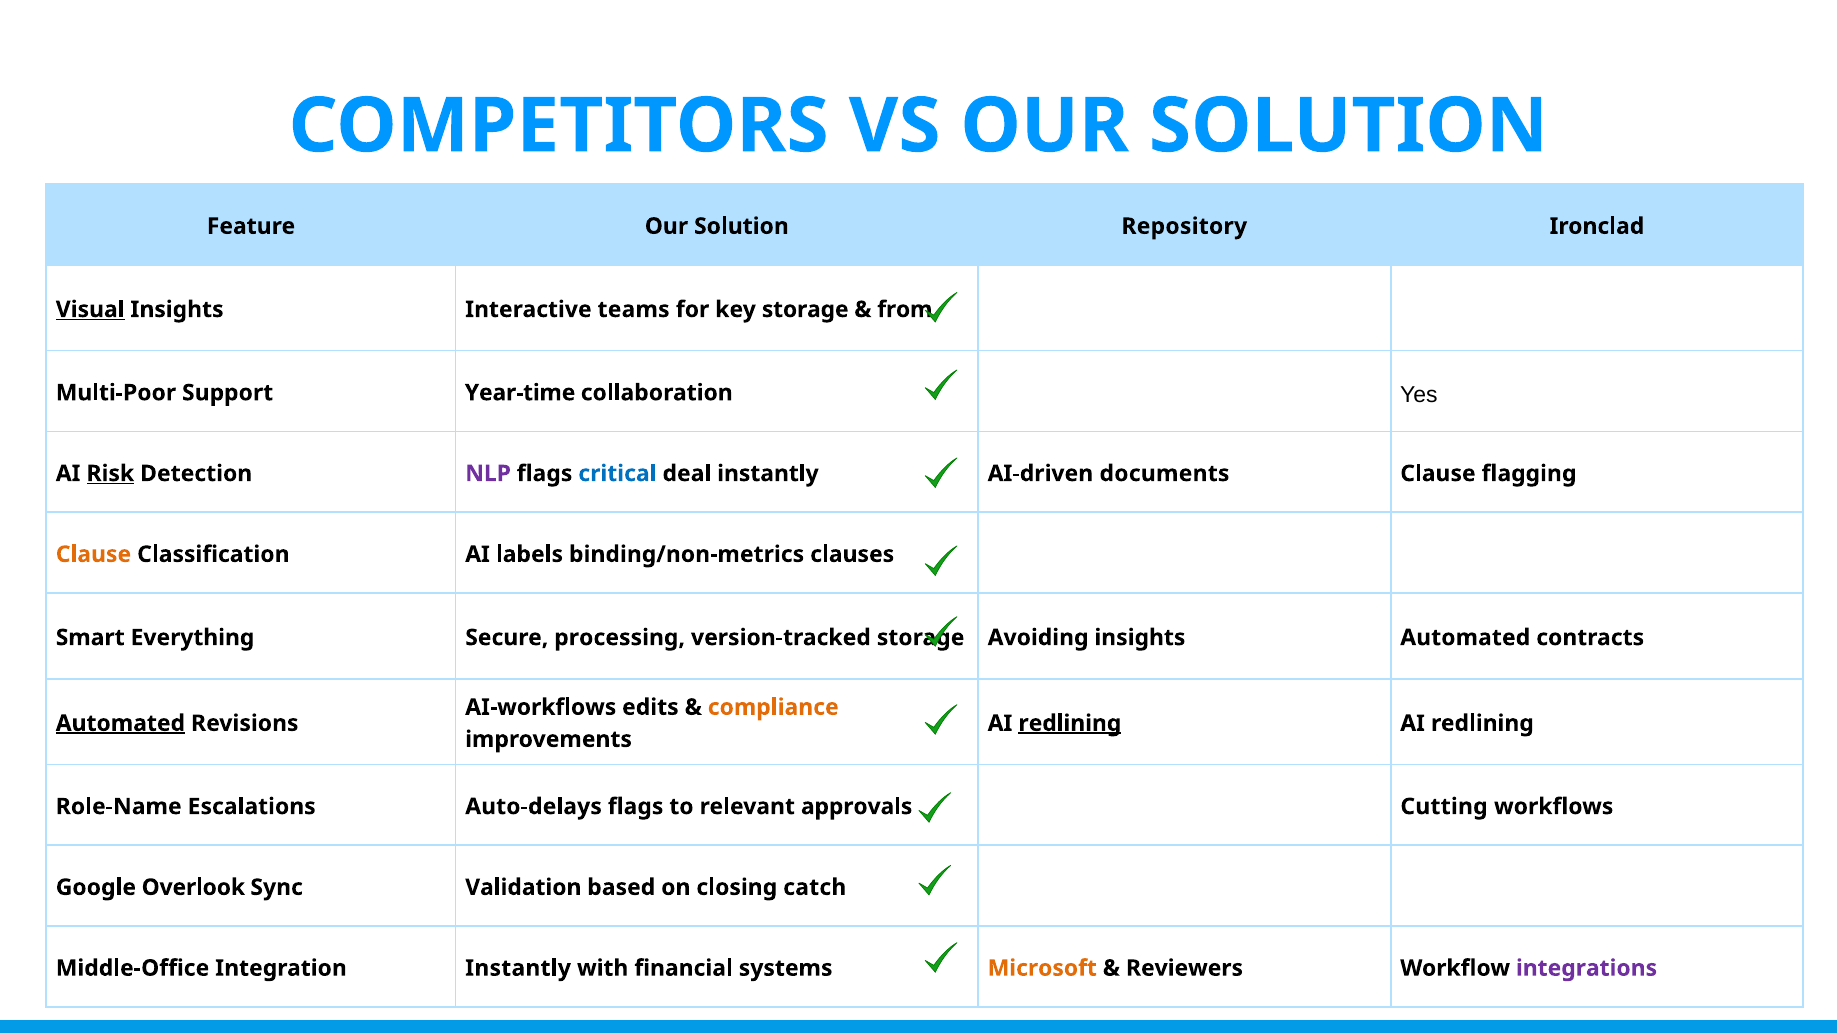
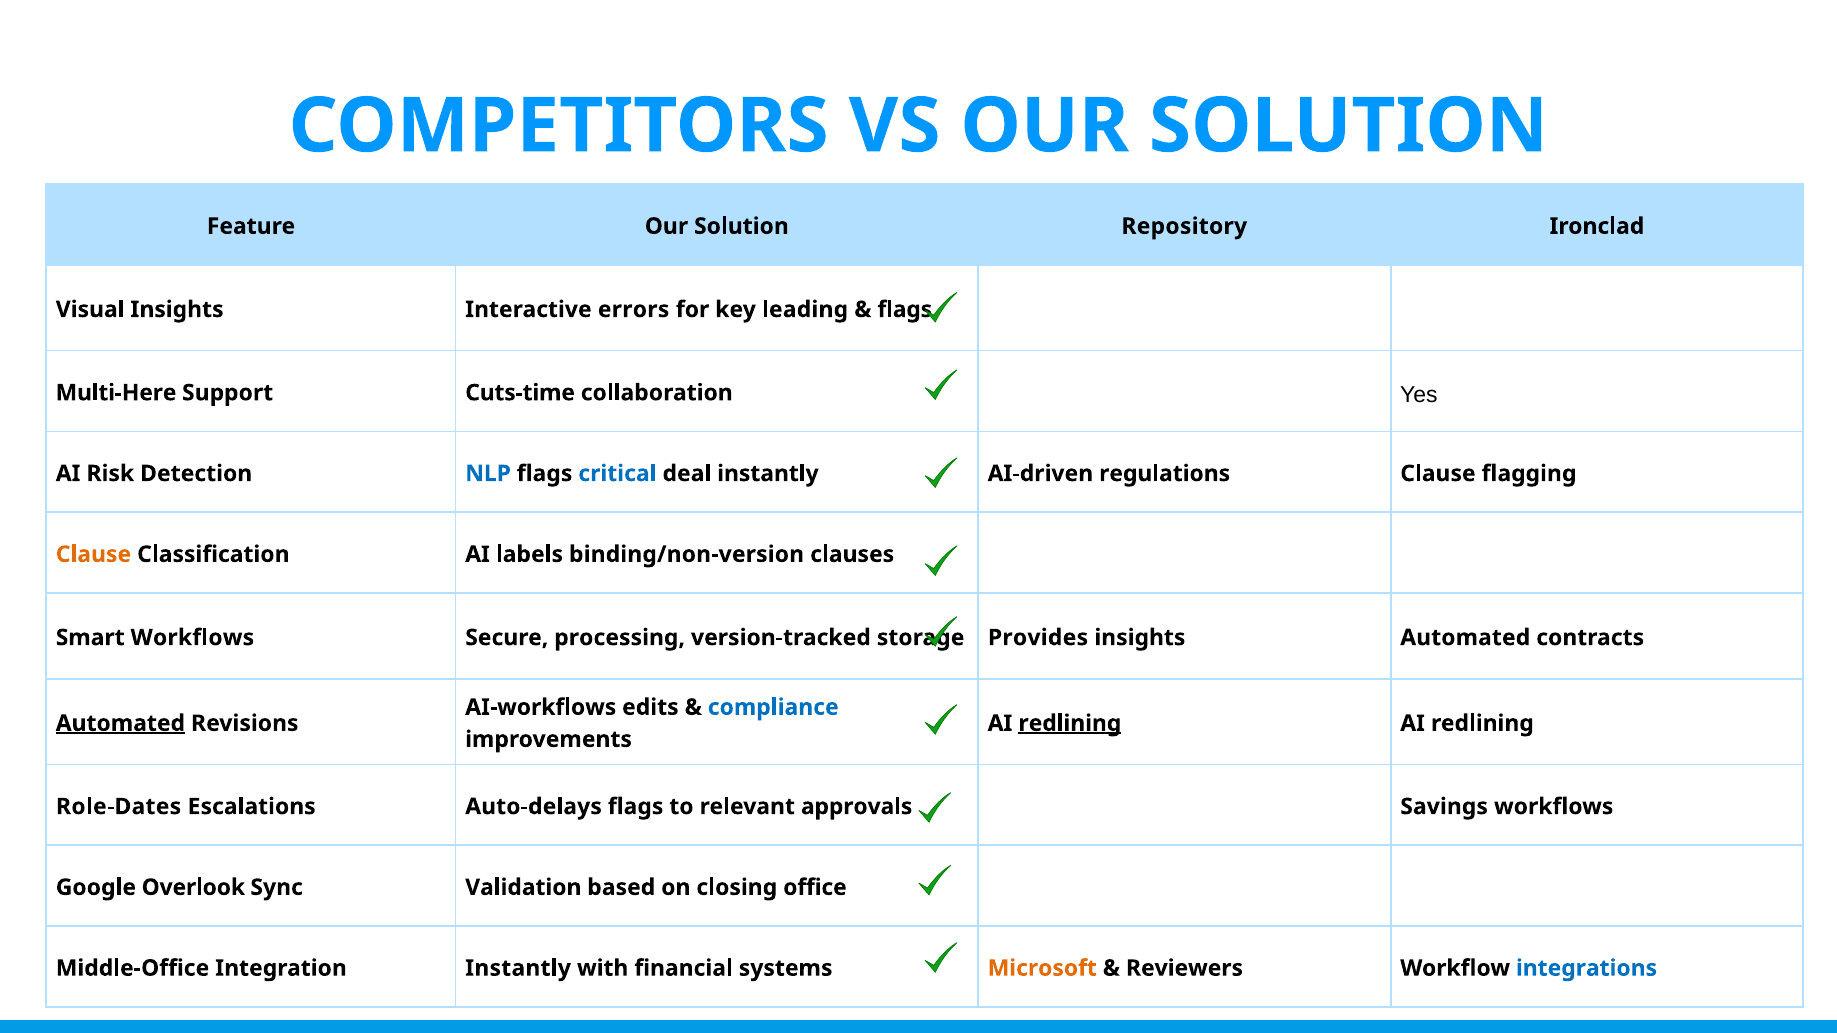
Visual underline: present -> none (90, 310)
teams: teams -> errors (634, 310)
key storage: storage -> leading (805, 310)
from: from -> flags (905, 310)
Multi-Poor: Multi-Poor -> Multi-Here (116, 393)
Year-time: Year-time -> Cuts-time (520, 393)
Risk underline: present -> none (110, 474)
NLP colour: purple -> blue (488, 474)
documents: documents -> regulations (1165, 474)
binding/non-metrics: binding/non-metrics -> binding/non-version (687, 555)
Smart Everything: Everything -> Workflows (192, 638)
Avoiding: Avoiding -> Provides (1038, 638)
compliance colour: orange -> blue (773, 707)
Role-Name: Role-Name -> Role-Dates (119, 807)
Cutting: Cutting -> Savings (1444, 807)
catch: catch -> office (815, 888)
integrations colour: purple -> blue (1587, 968)
